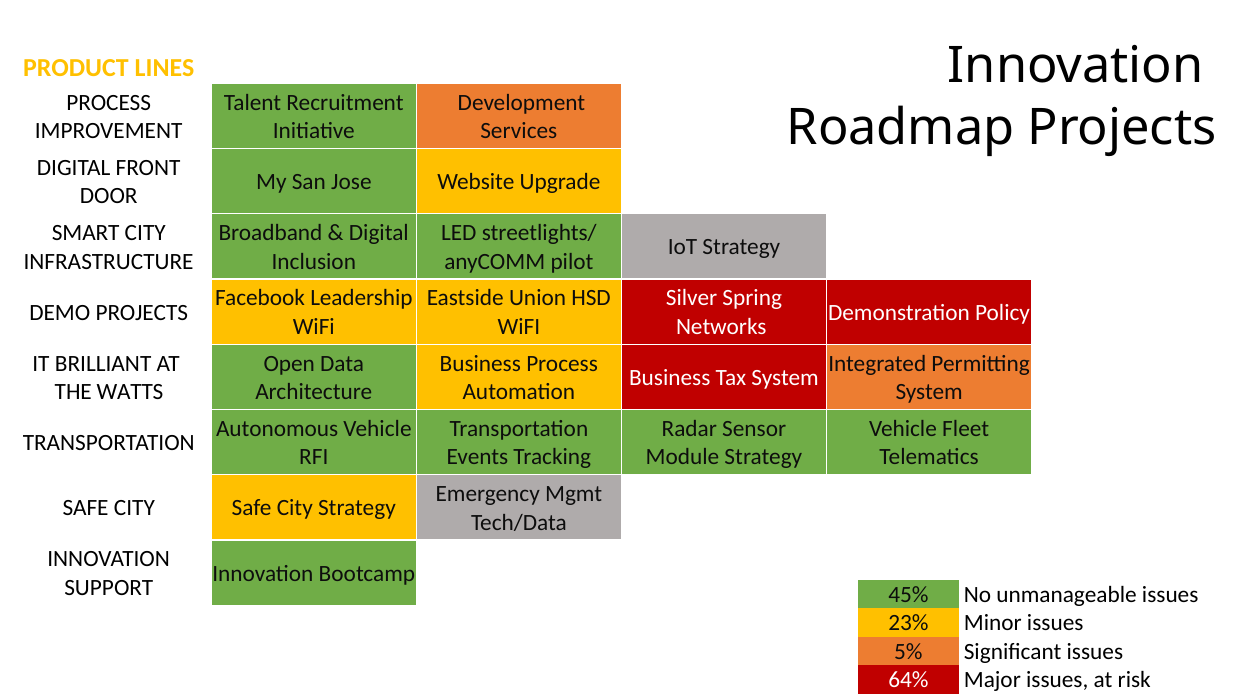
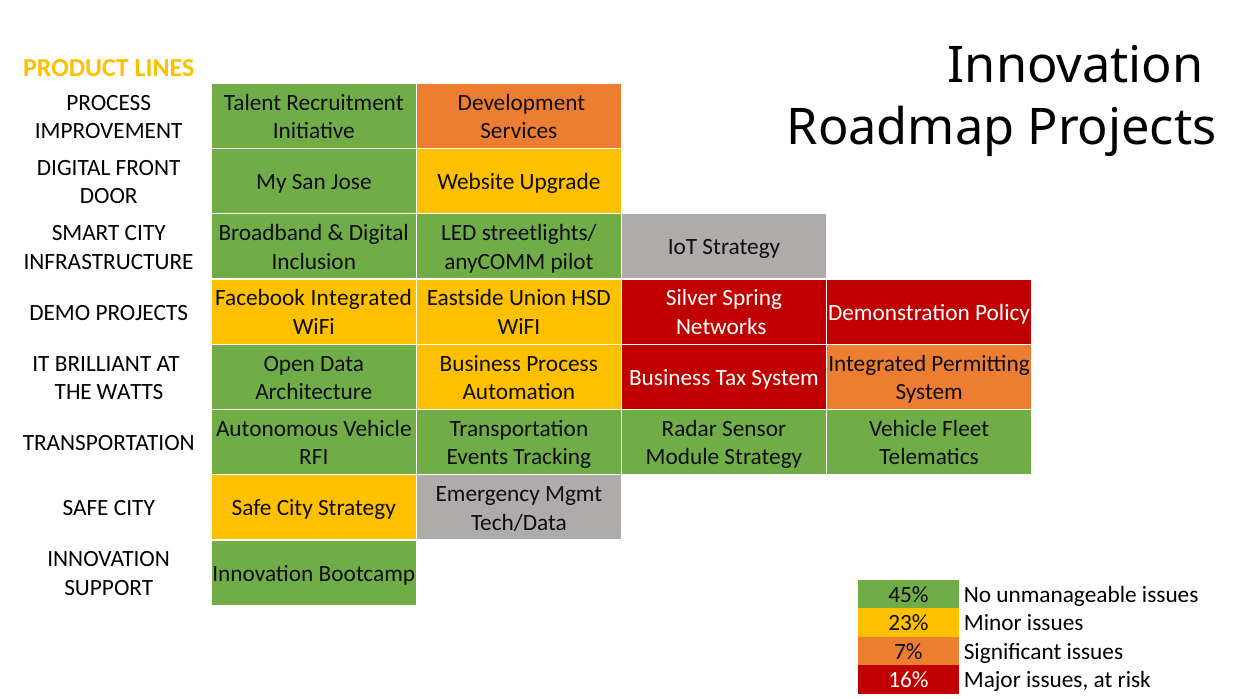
Facebook Leadership: Leadership -> Integrated (361, 298)
5%: 5% -> 7% (908, 651)
64%: 64% -> 16% (908, 680)
